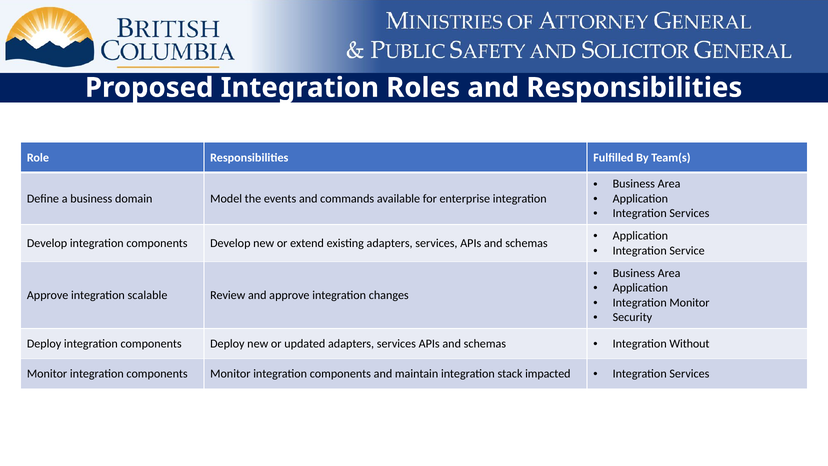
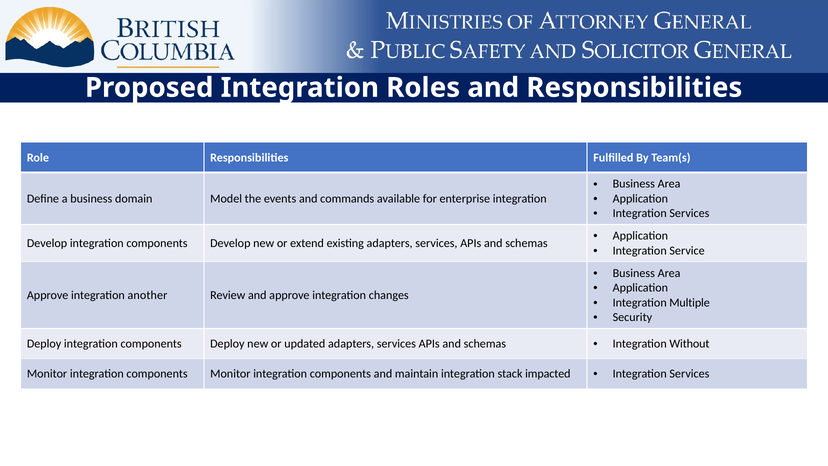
scalable: scalable -> another (147, 295)
Integration Monitor: Monitor -> Multiple (690, 302)
